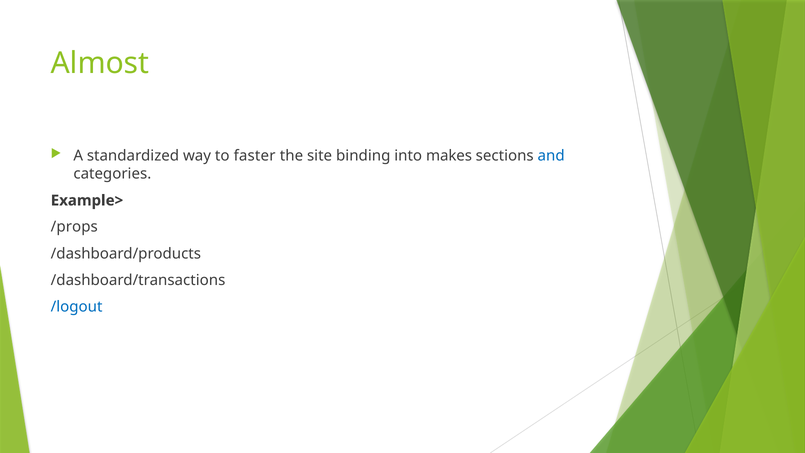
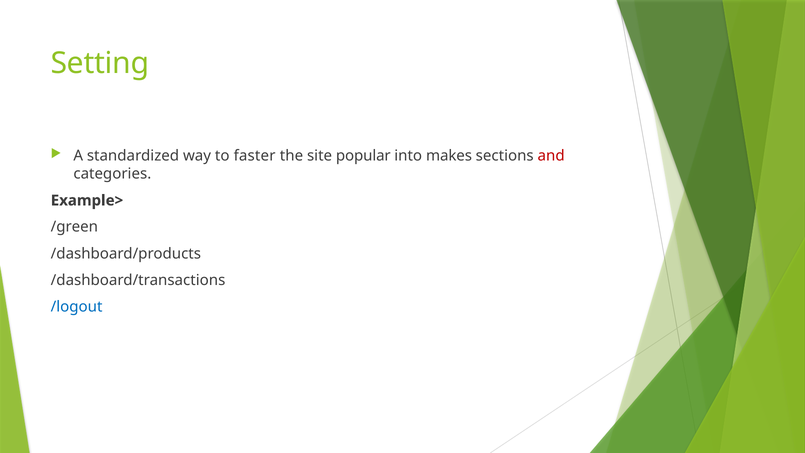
Almost: Almost -> Setting (100, 63)
binding: binding -> popular (363, 156)
and colour: blue -> red (551, 156)
/props: /props -> /green (74, 227)
